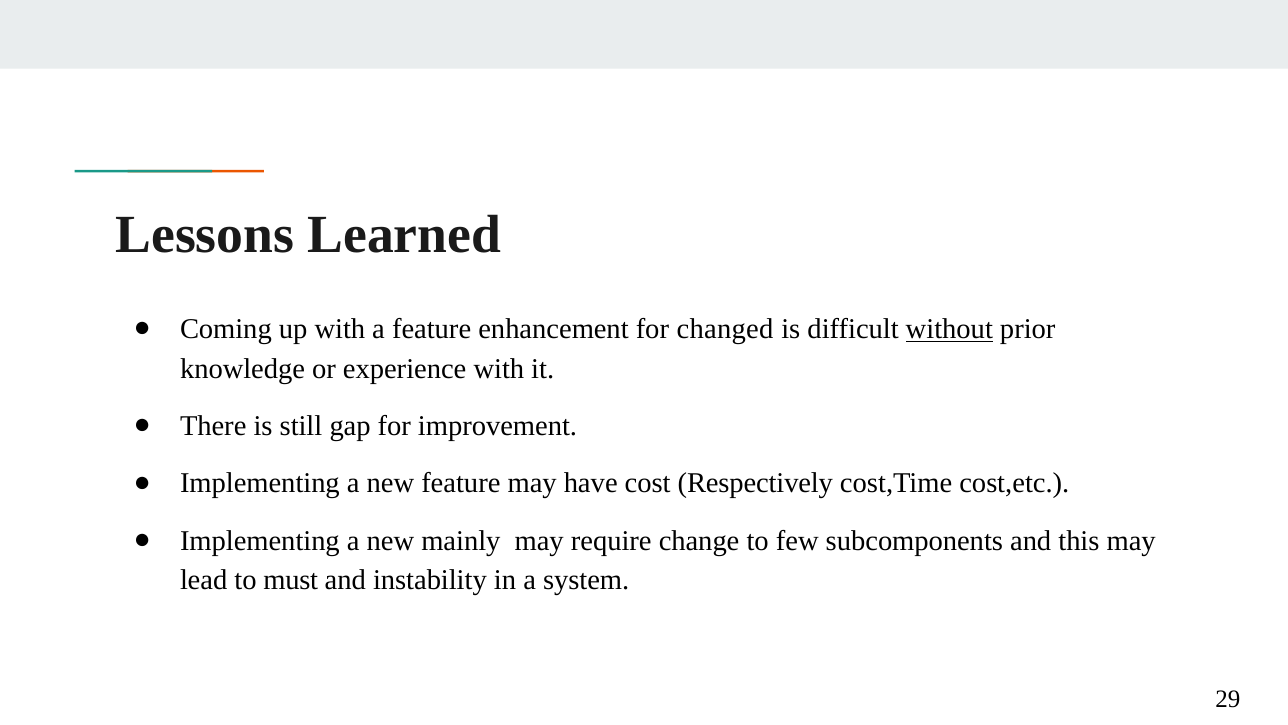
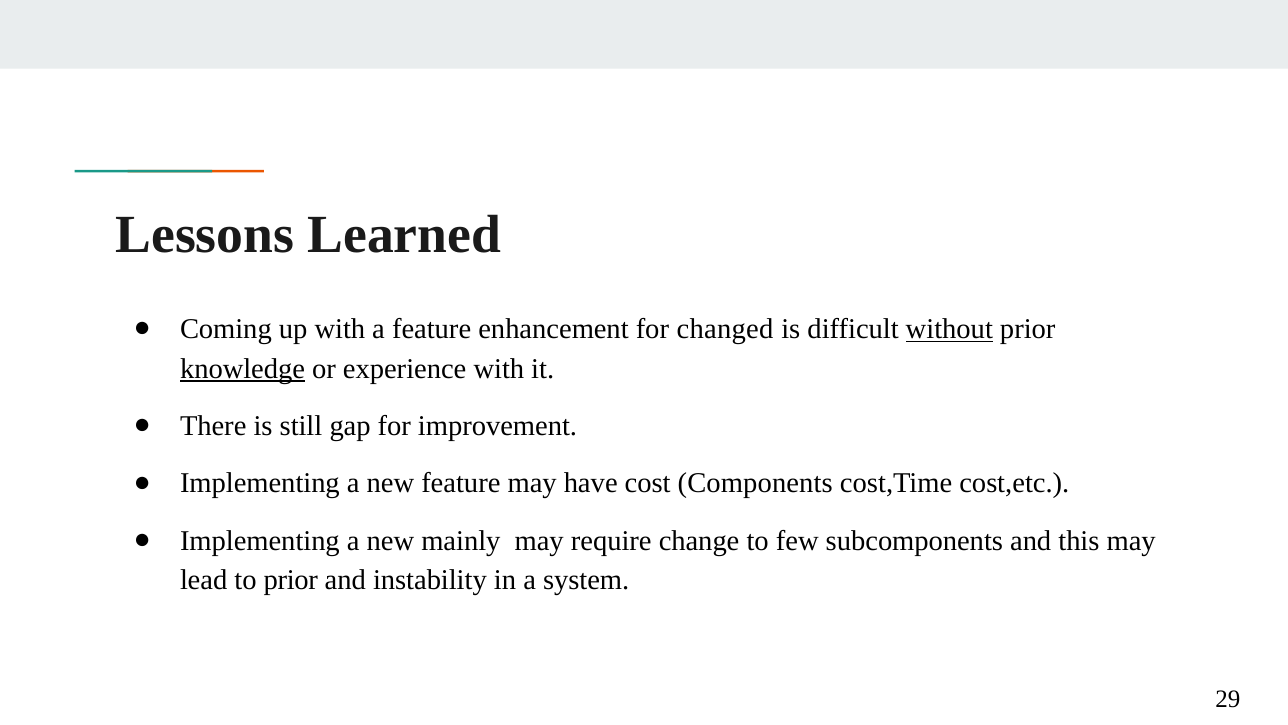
knowledge underline: none -> present (243, 368)
Respectively: Respectively -> Components (755, 483)
to must: must -> prior (291, 580)
